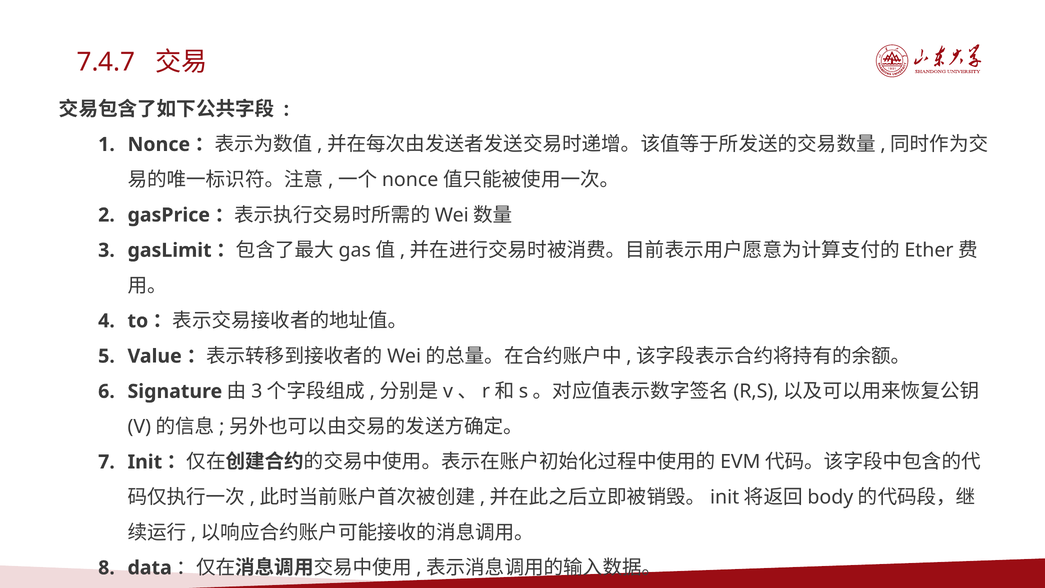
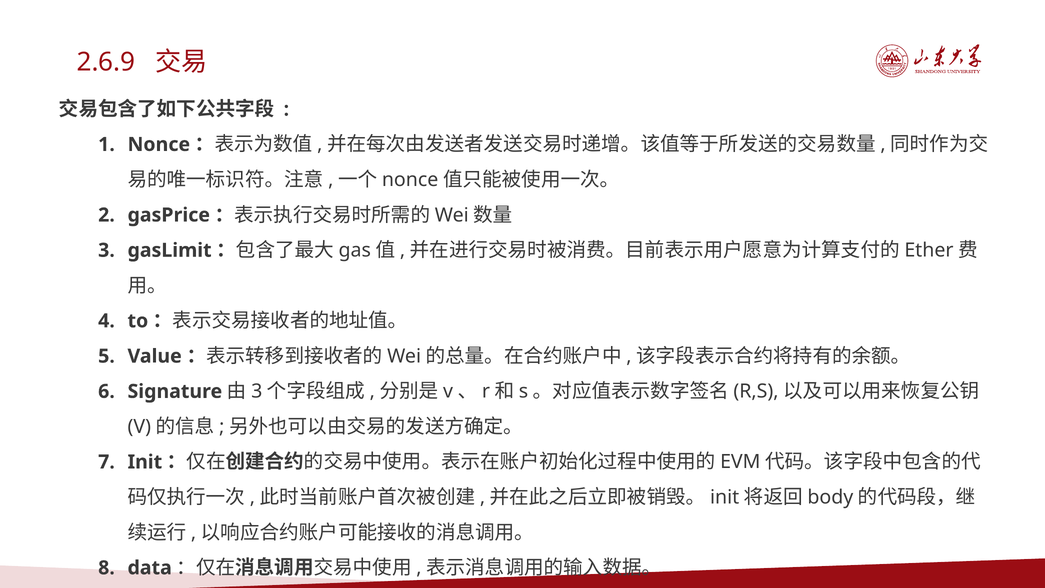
7.4.7: 7.4.7 -> 2.6.9 (106, 62)
